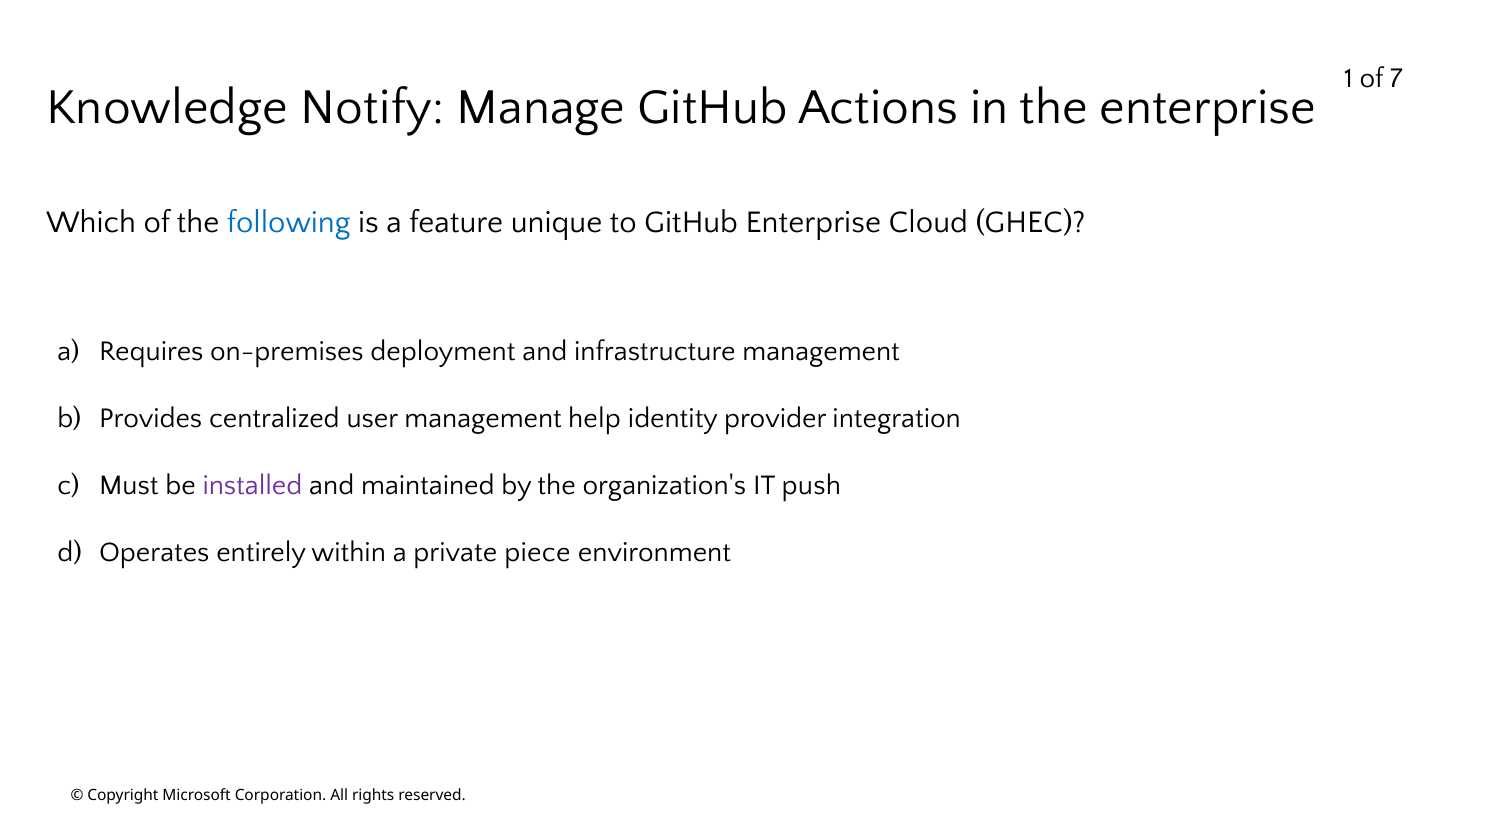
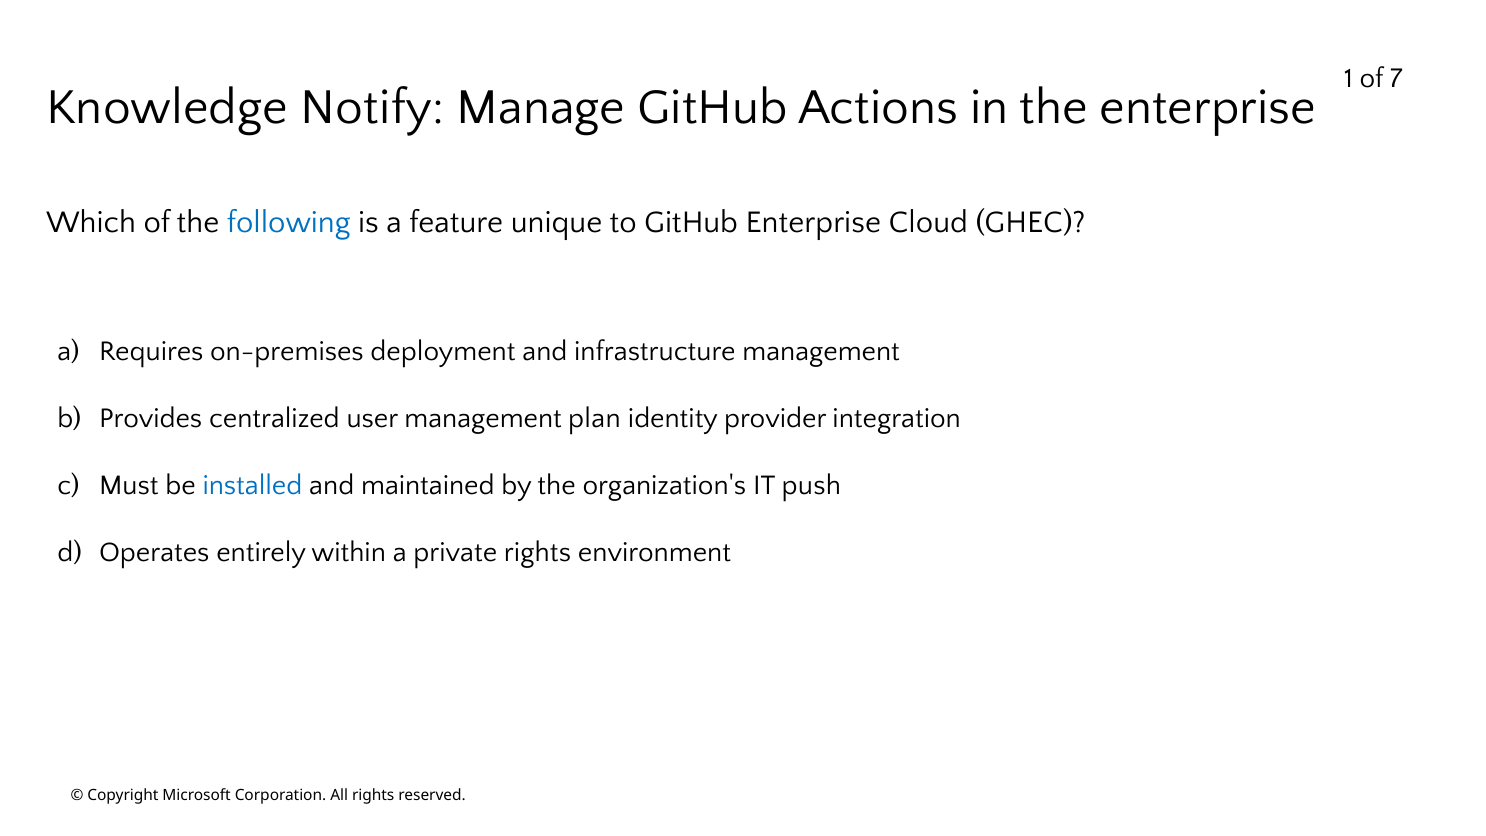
help: help -> plan (594, 419)
installed colour: purple -> blue (252, 485)
private piece: piece -> rights (538, 552)
